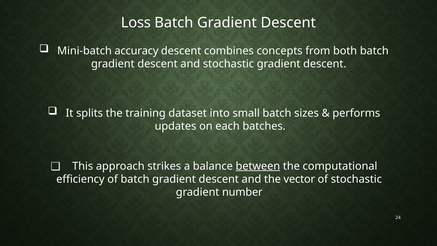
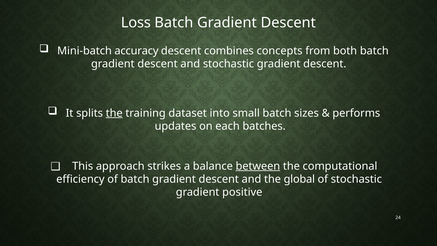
the underline: none -> present (114, 113)
vector: vector -> global (299, 179)
number: number -> positive (242, 192)
